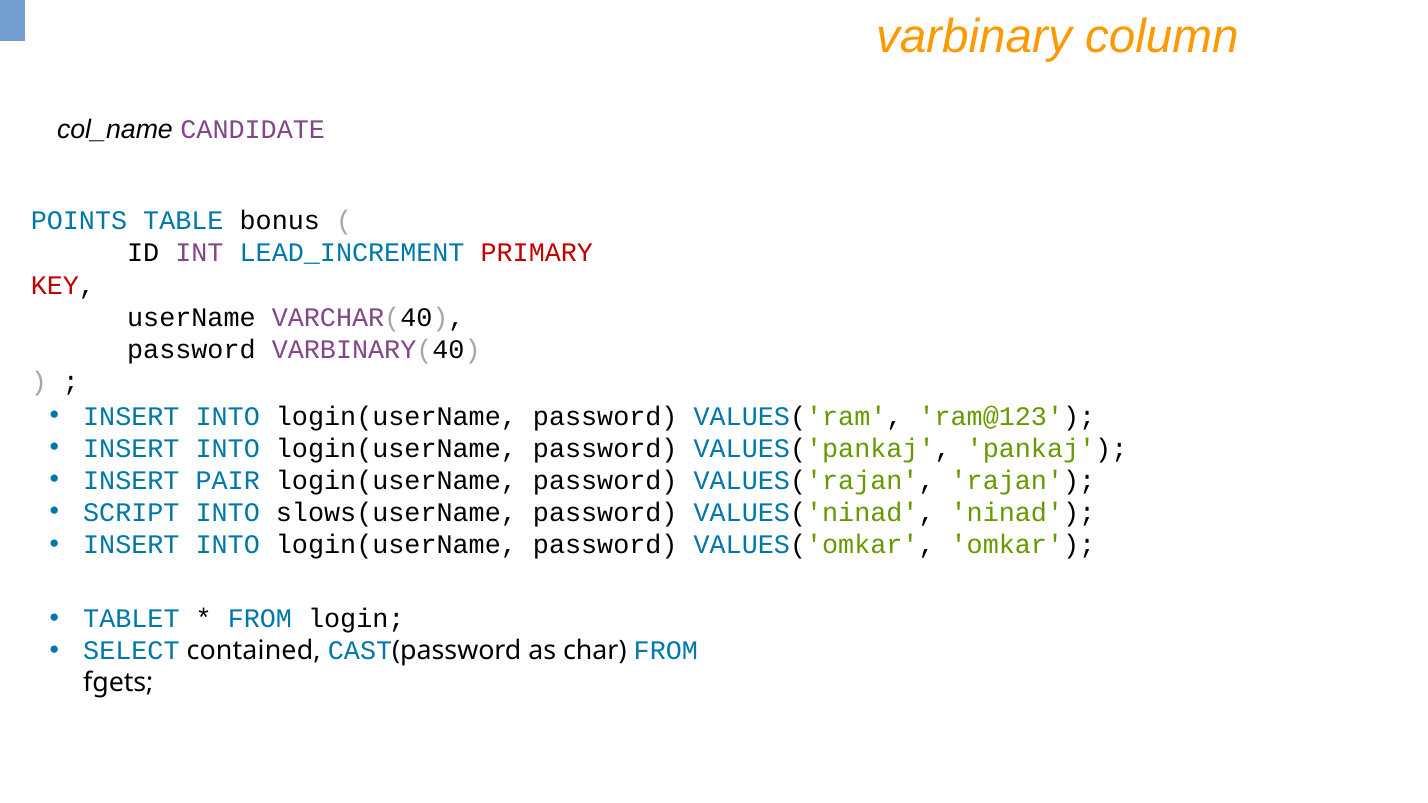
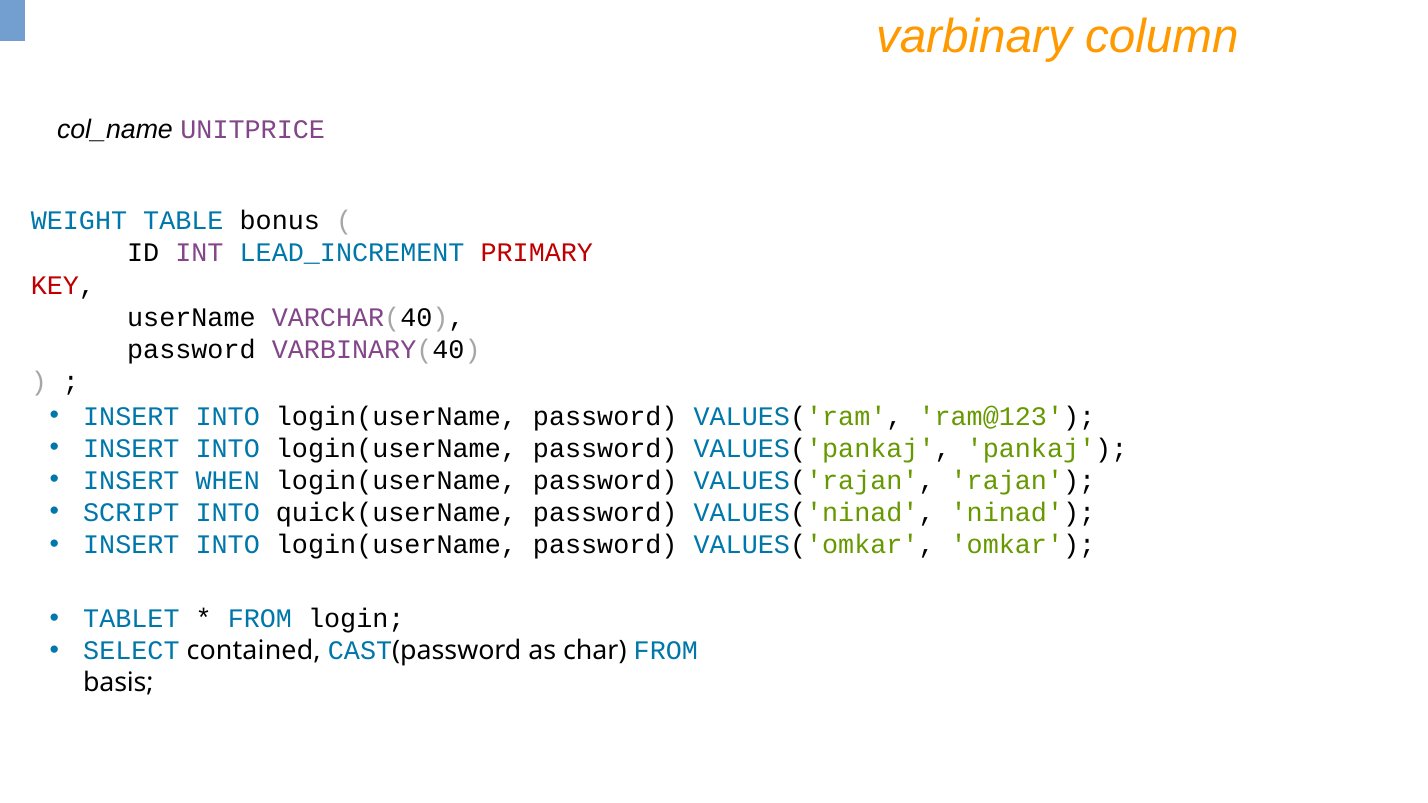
CANDIDATE: CANDIDATE -> UNITPRICE (253, 130)
POINTS: POINTS -> WEIGHT (79, 221)
PAIR: PAIR -> WHEN (228, 481)
slows(userName: slows(userName -> quick(userName (396, 513)
fgets: fgets -> basis (118, 683)
